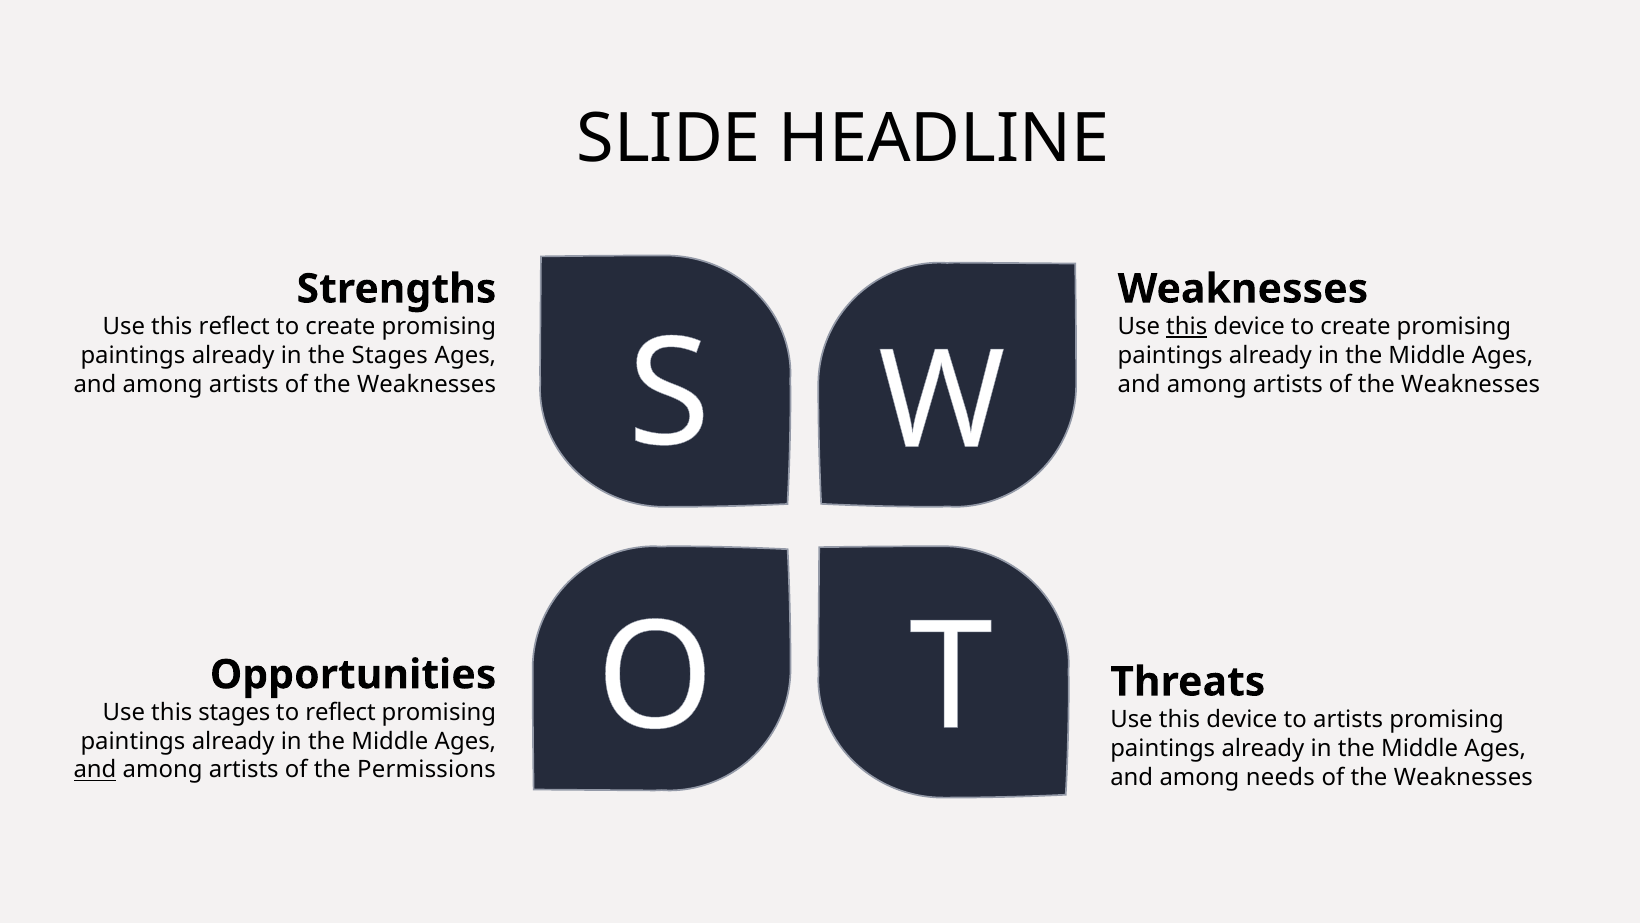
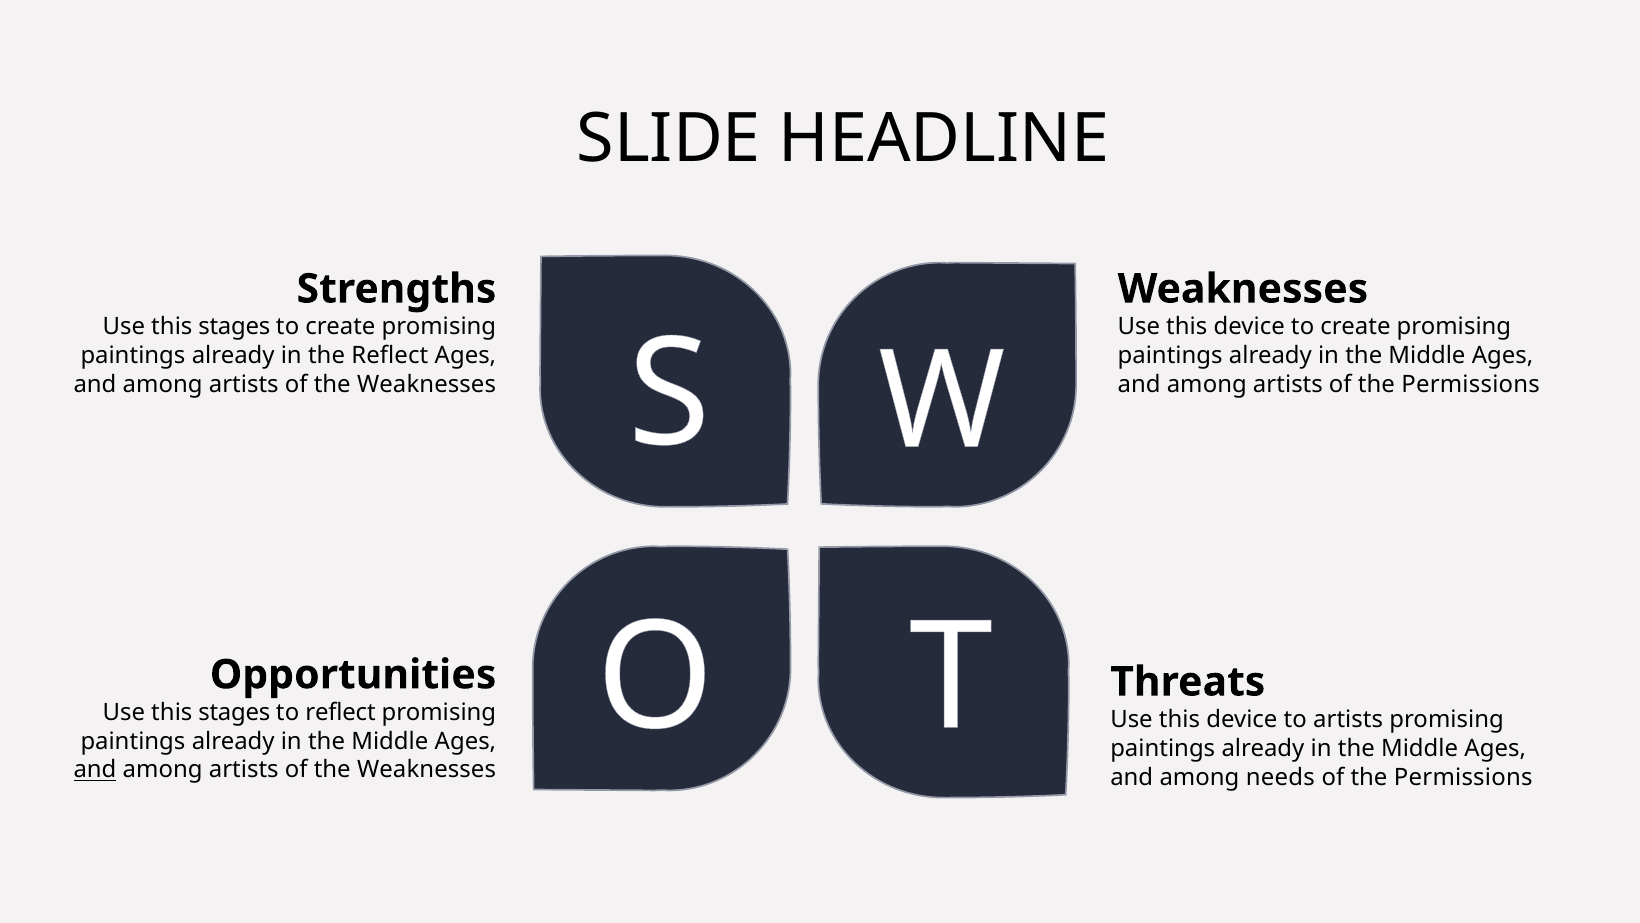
reflect: reflect -> stages (234, 327)
this underline: present -> none (1187, 327)
the Stages: Stages -> Reflect (390, 355)
Weaknesses: Weaknesses -> Permissions (1471, 384)
Permissions: Permissions -> Weaknesses (427, 770)
Weaknesses: Weaknesses -> Permissions (1463, 777)
